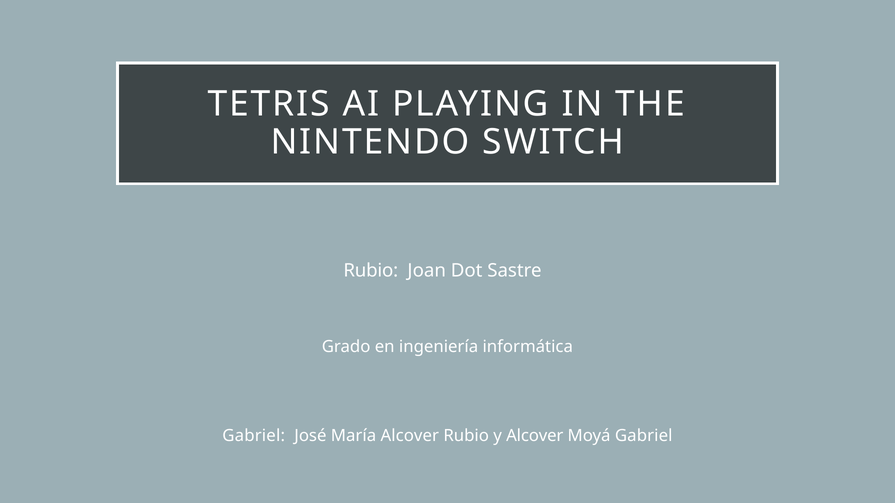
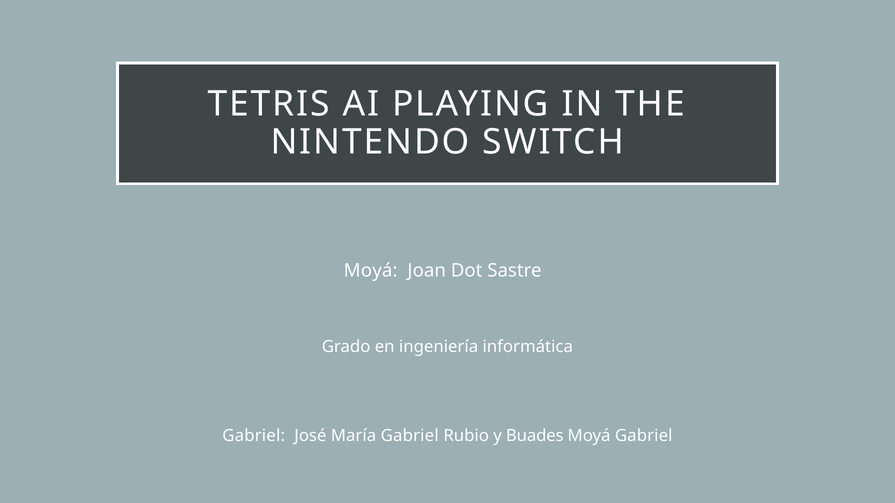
Rubio: Rubio -> Moyá (371, 271)
María Alcover: Alcover -> Gabriel (410, 436)
y Alcover: Alcover -> Buades (535, 436)
